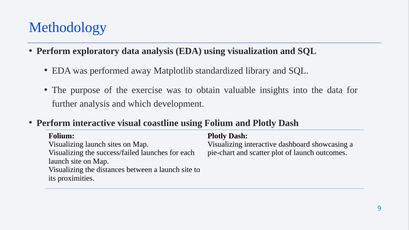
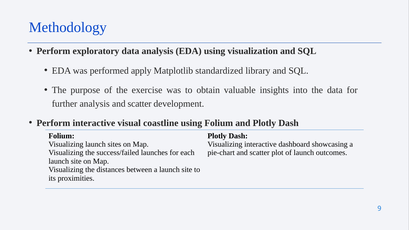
away: away -> apply (141, 71)
analysis and which: which -> scatter (140, 104)
